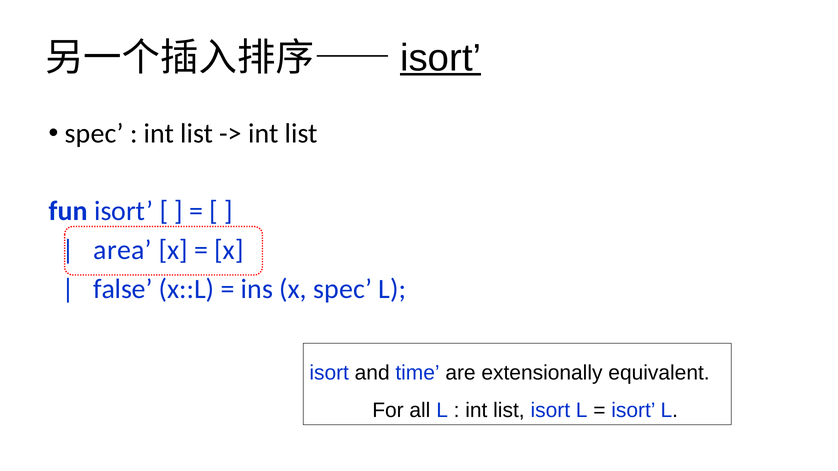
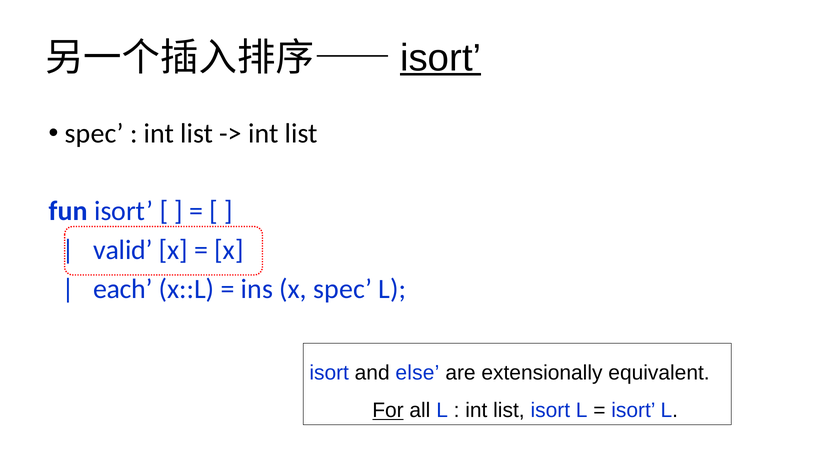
area: area -> valid (123, 250)
false: false -> each (123, 289)
time: time -> else (417, 373)
For underline: none -> present (388, 411)
